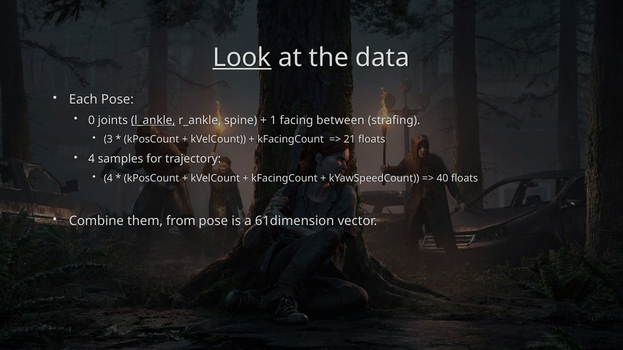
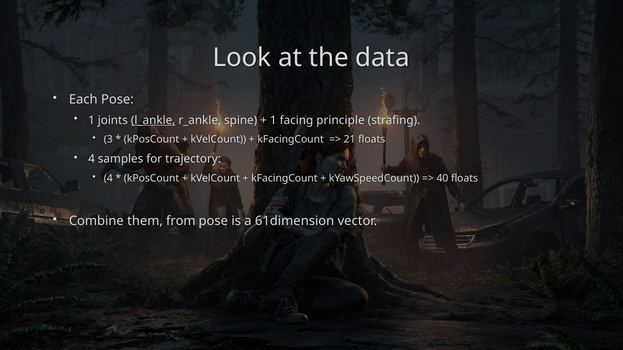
Look underline: present -> none (242, 58)
0: 0 -> 1 (91, 120)
between: between -> principle (340, 120)
